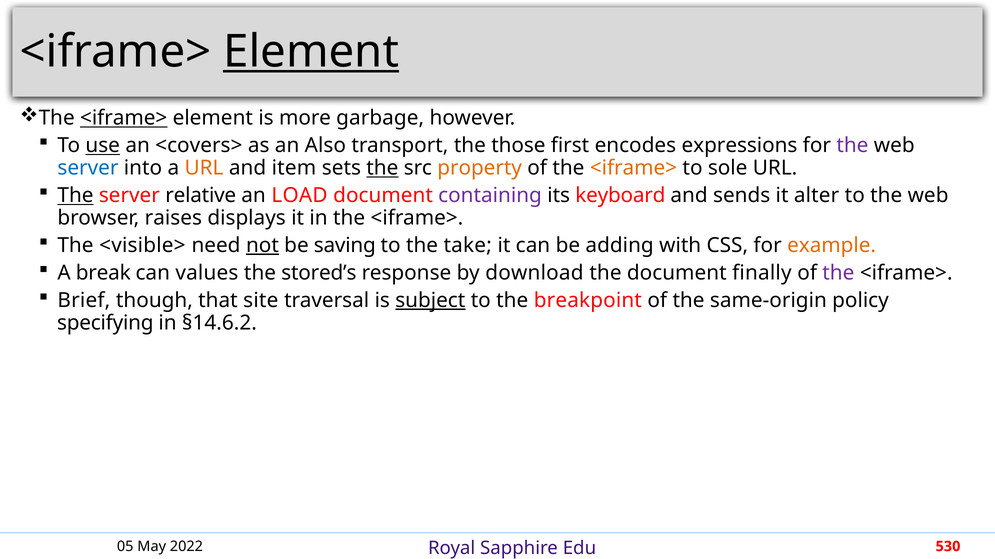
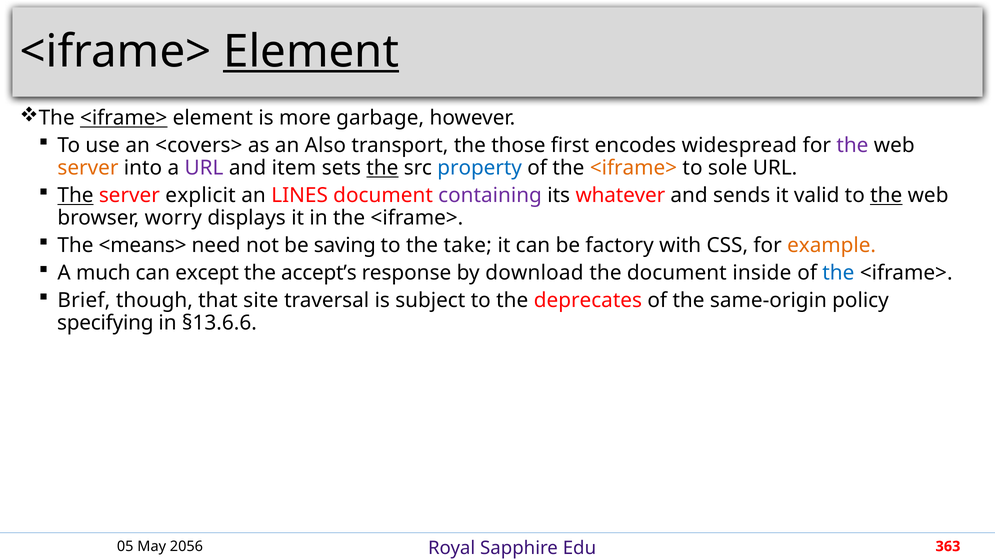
use underline: present -> none (103, 146)
expressions: expressions -> widespread (739, 146)
server colour: blue -> orange (88, 168)
URL colour: orange -> purple (204, 168)
property colour: orange -> blue (480, 168)
relative: relative -> explicit (201, 196)
LOAD: LOAD -> LINES (300, 196)
keyboard: keyboard -> whatever (620, 196)
alter: alter -> valid (817, 196)
the underline: none -> present (886, 196)
raises: raises -> worry (173, 218)
<visible>: <visible> -> <means> (143, 246)
not underline: present -> none (262, 246)
adding: adding -> factory (620, 246)
break: break -> much (103, 273)
values: values -> except (207, 273)
stored’s: stored’s -> accept’s (319, 273)
finally: finally -> inside (762, 273)
the colour: purple -> blue (838, 273)
subject underline: present -> none (430, 301)
breakpoint: breakpoint -> deprecates (588, 301)
§14.6.2: §14.6.2 -> §13.6.6 (219, 323)
2022: 2022 -> 2056 (186, 547)
530: 530 -> 363 (948, 547)
